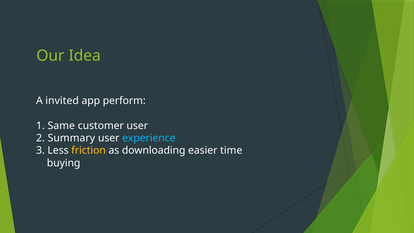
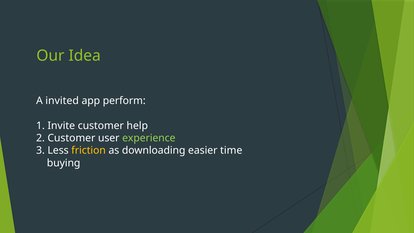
Same: Same -> Invite (61, 126)
customer user: user -> help (137, 126)
2 Summary: Summary -> Customer (71, 138)
experience colour: light blue -> light green (149, 138)
